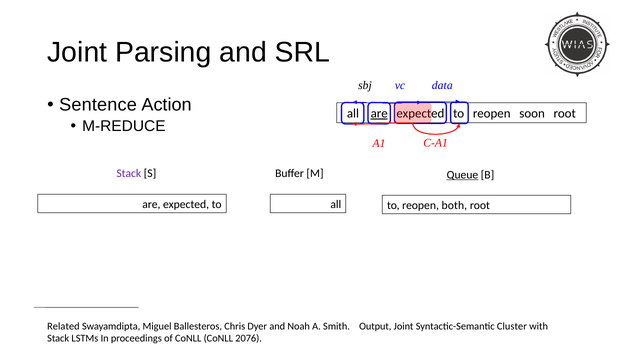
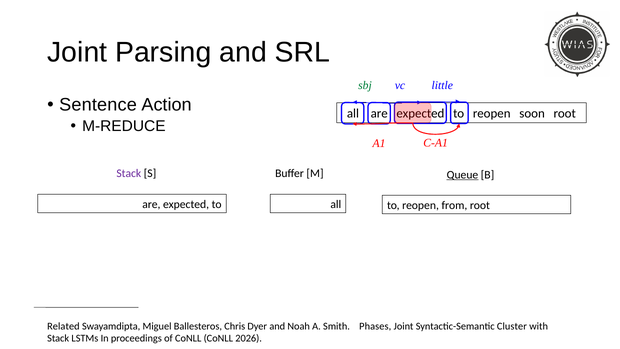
sbj colour: black -> green (365, 86)
data: data -> little (442, 86)
are underline: present -> none (379, 113)
both: both -> from (454, 205)
Output: Output -> Phases (375, 326)
2076: 2076 -> 2026 (249, 338)
